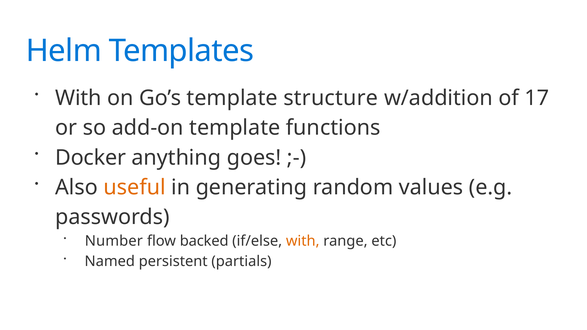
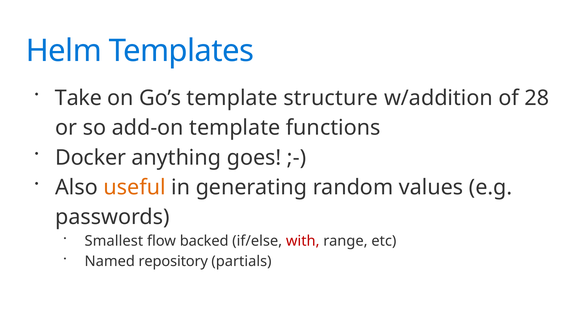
With: With -> Take (78, 98)
17: 17 -> 28 (537, 98)
Number: Number -> Smallest (114, 241)
with colour: orange -> red (303, 241)
persistent: persistent -> repository (173, 261)
